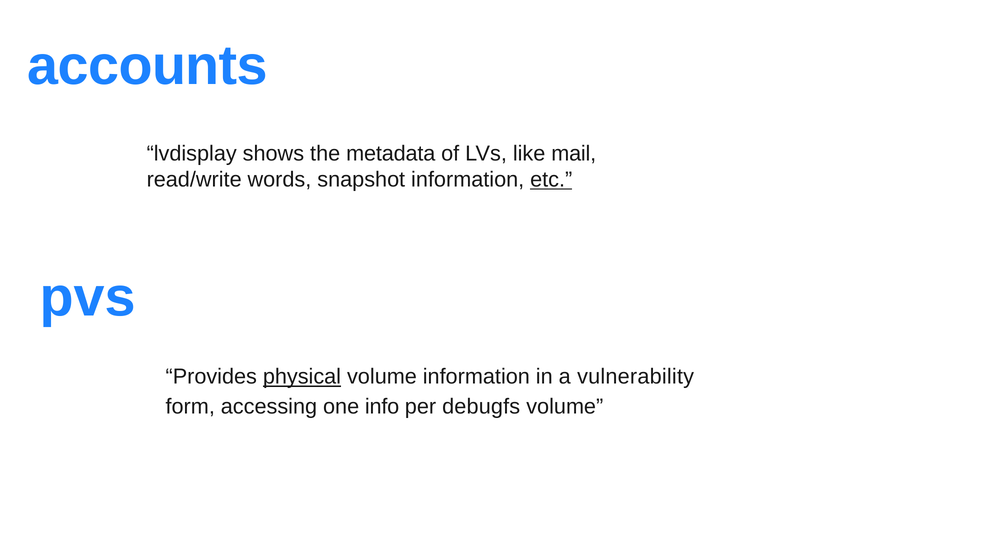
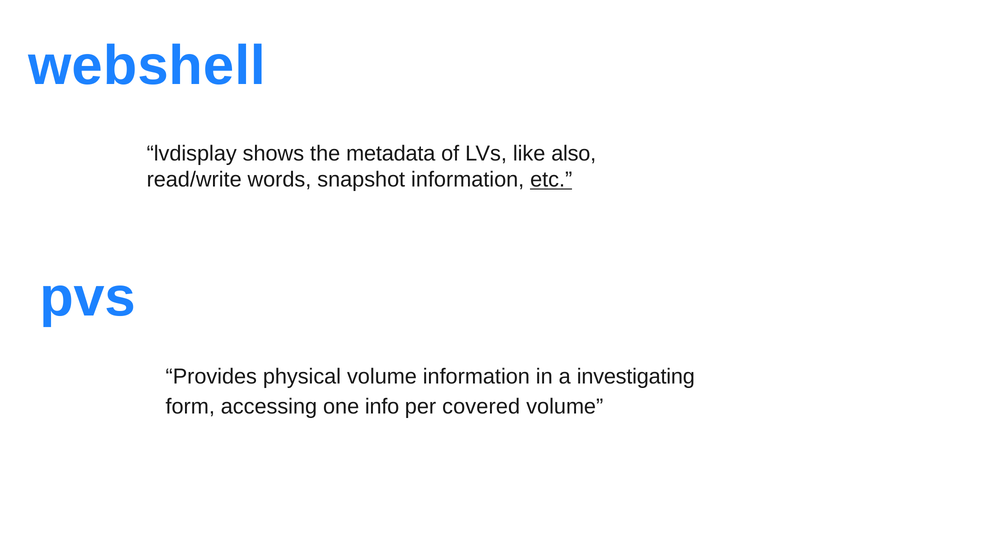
accounts: accounts -> webshell (147, 66)
mail: mail -> also (574, 154)
physical underline: present -> none (302, 377)
vulnerability: vulnerability -> investigating (636, 377)
debugfs: debugfs -> covered (481, 407)
